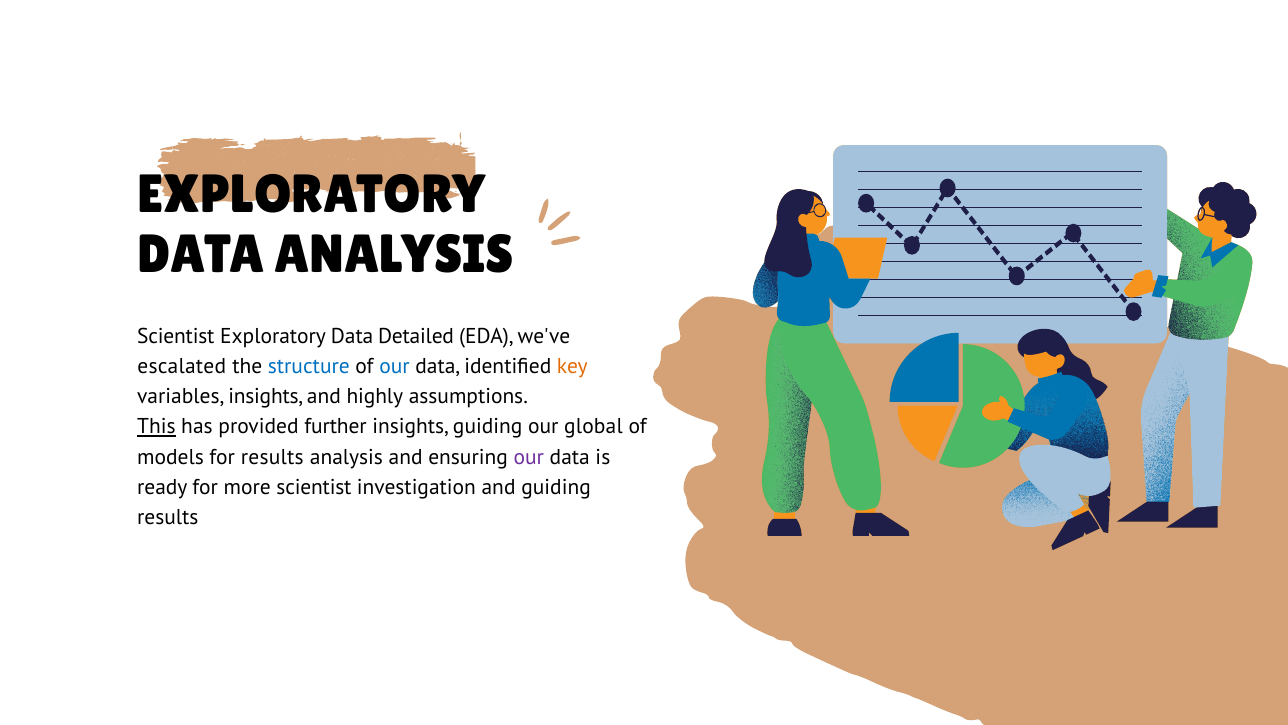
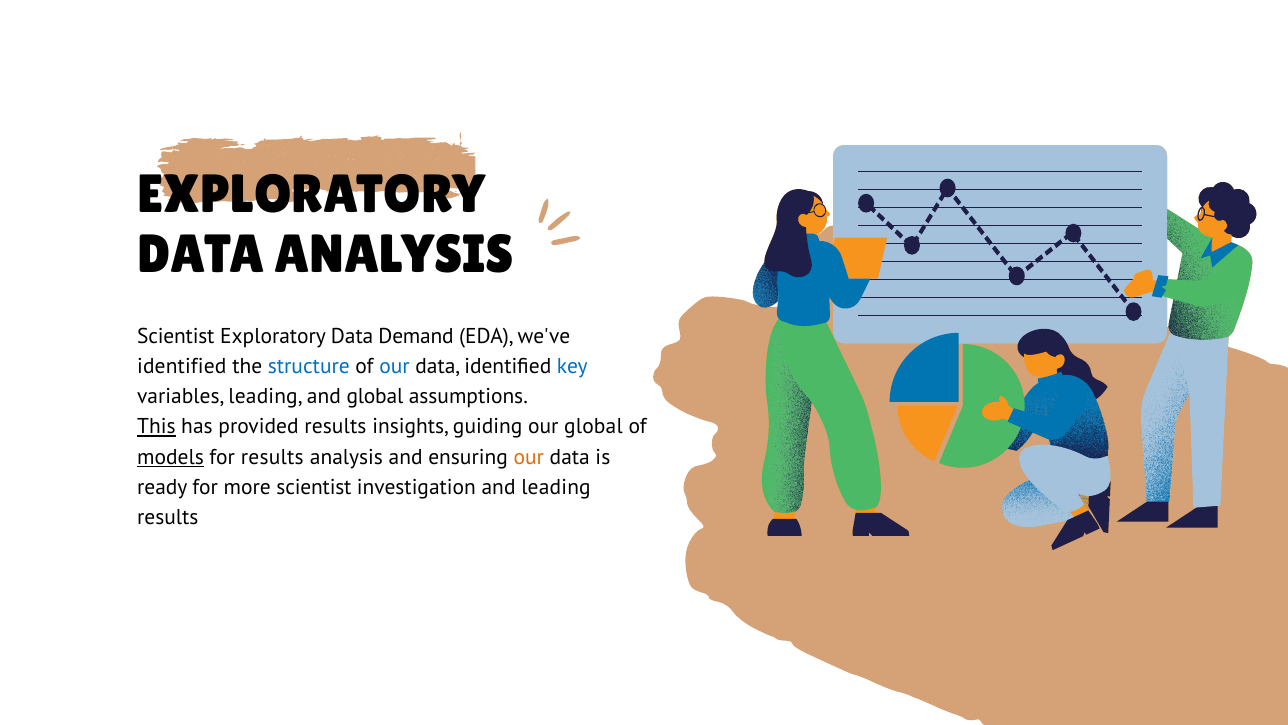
Detailed: Detailed -> Demand (416, 336)
escalated: escalated -> identified (182, 366)
key colour: orange -> blue (572, 366)
variables insights: insights -> leading (266, 397)
and highly: highly -> global (375, 397)
provided further: further -> results (335, 427)
models underline: none -> present (170, 457)
our colour: purple -> orange (529, 457)
and guiding: guiding -> leading (556, 487)
